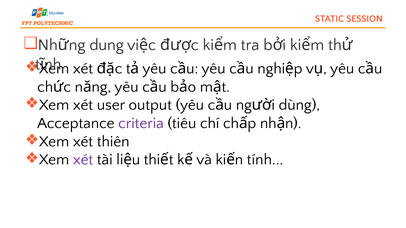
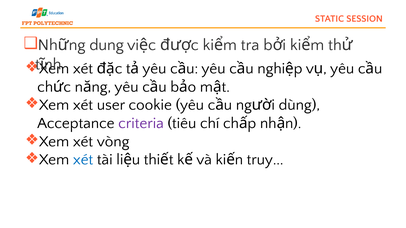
output: output -> cookie (150, 105)
thiên: thiên -> vòng (113, 142)
xét colour: purple -> blue (83, 160)
tính: tính -> truy (265, 160)
